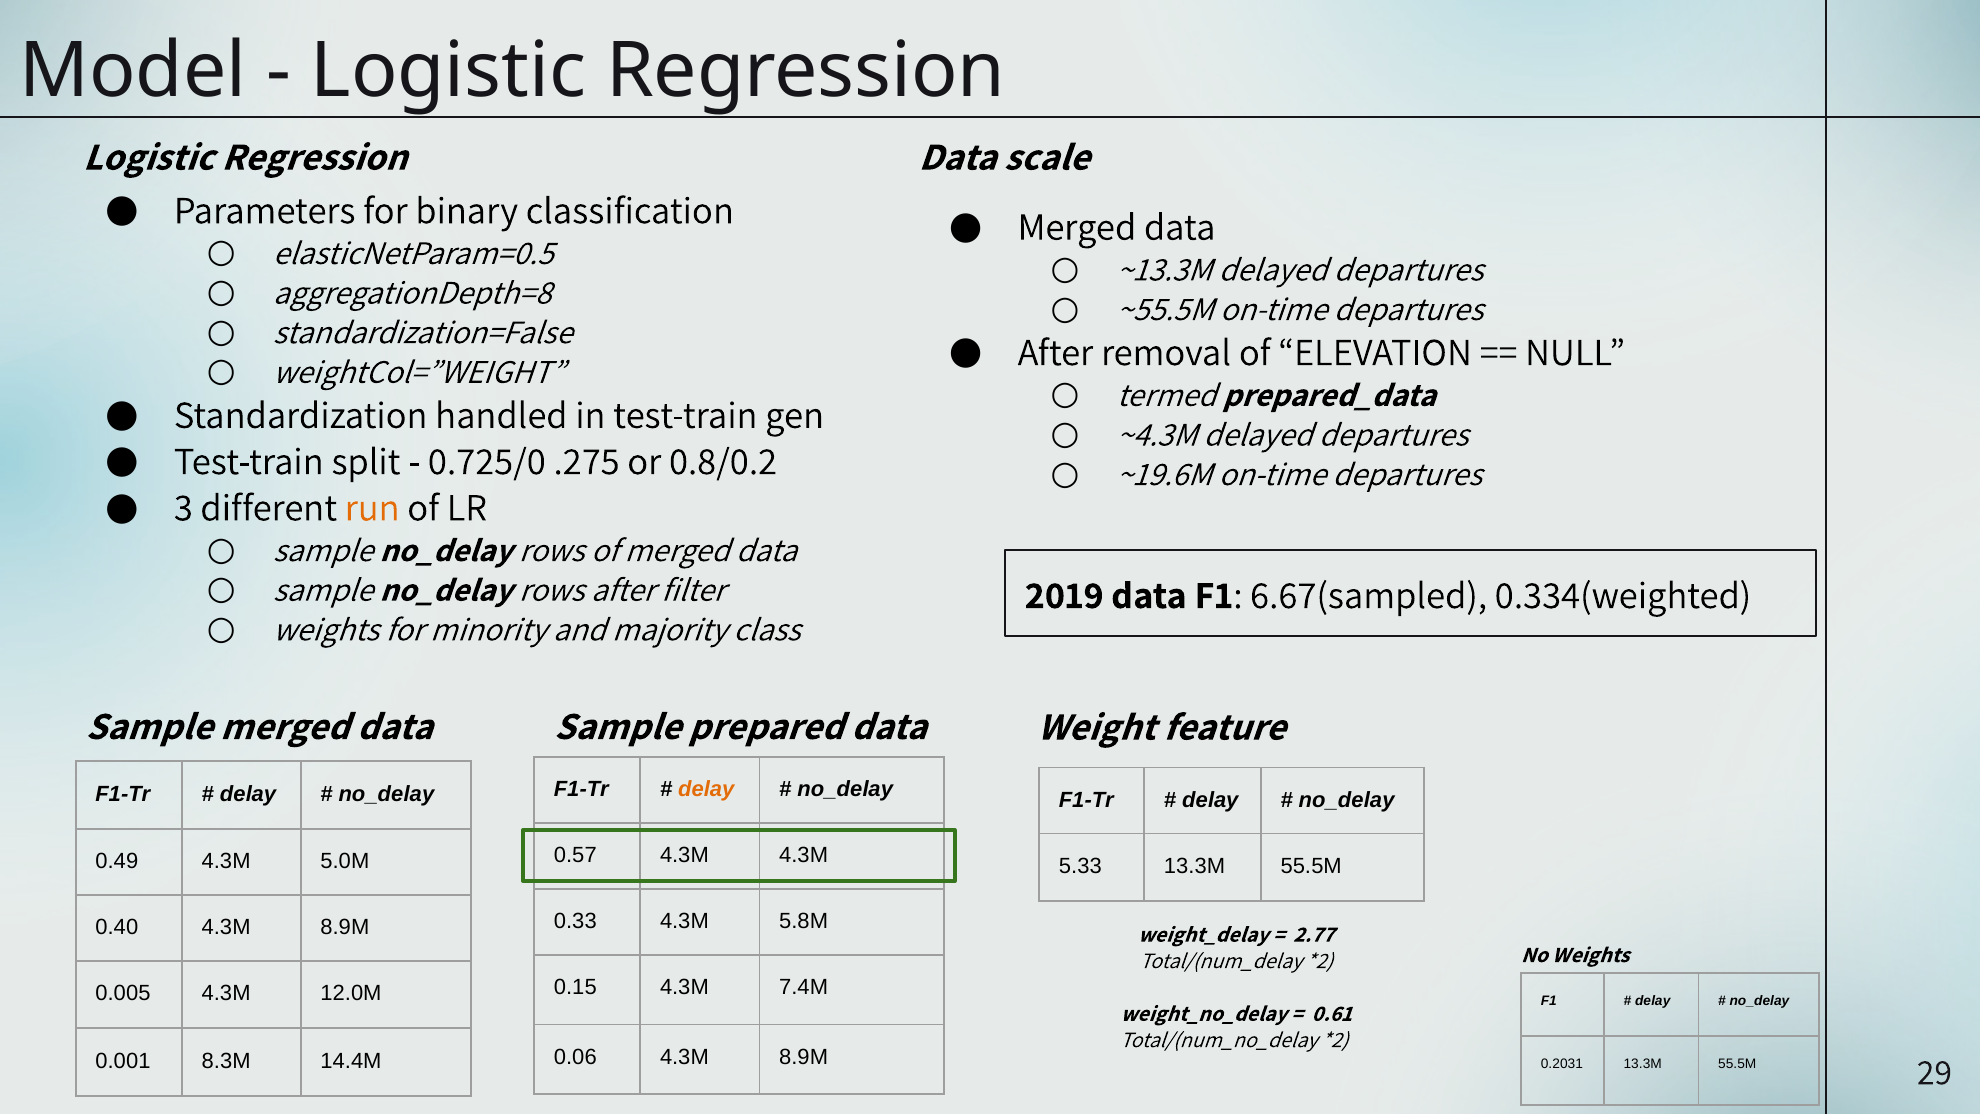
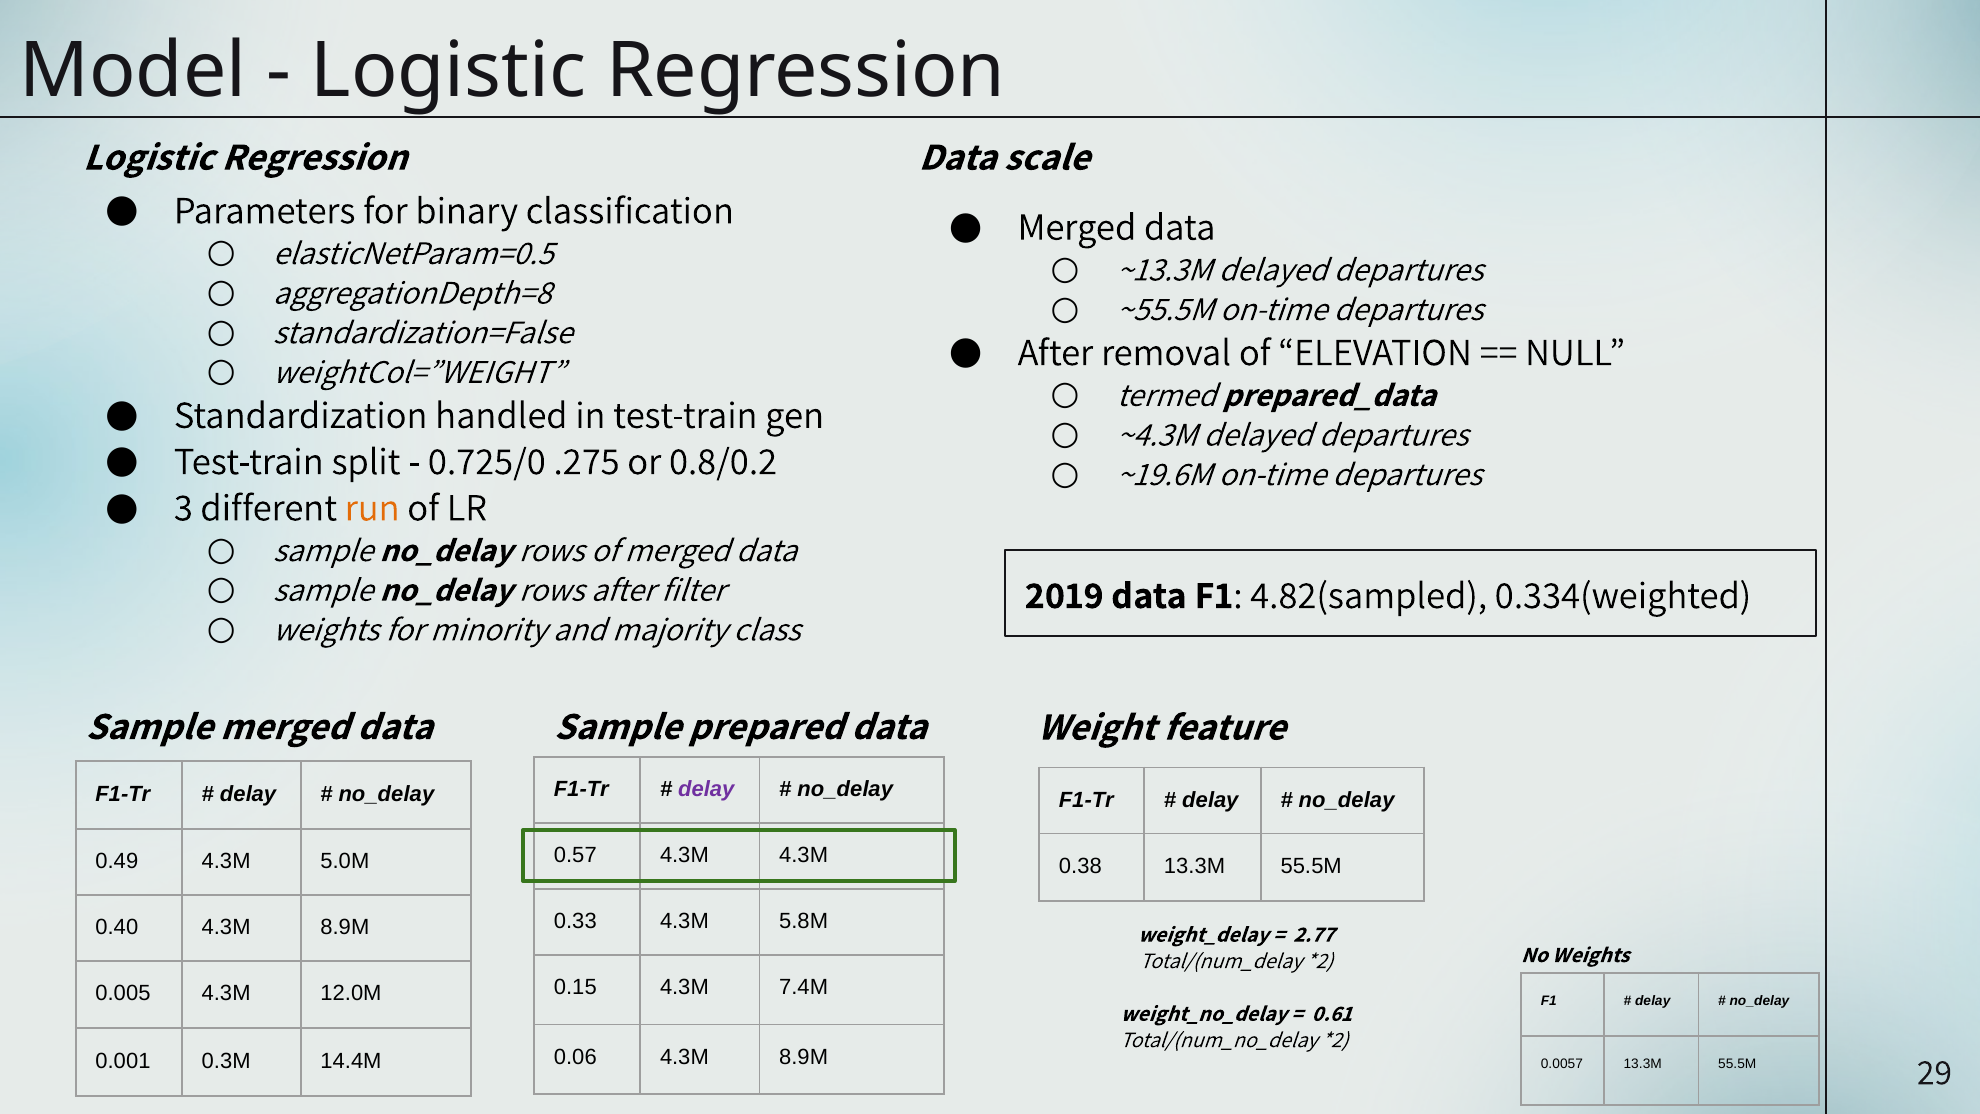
6.67(sampled: 6.67(sampled -> 4.82(sampled (1369, 595)
delay colour: orange -> purple (706, 790)
5.33: 5.33 -> 0.38 (1080, 866)
8.3M: 8.3M -> 0.3M (226, 1061)
0.2031: 0.2031 -> 0.0057 (1562, 1063)
